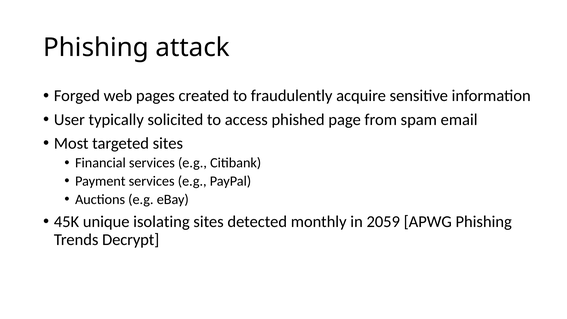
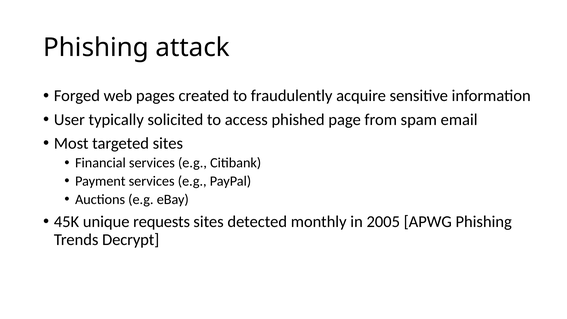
isolating: isolating -> requests (162, 222)
2059: 2059 -> 2005 (383, 222)
